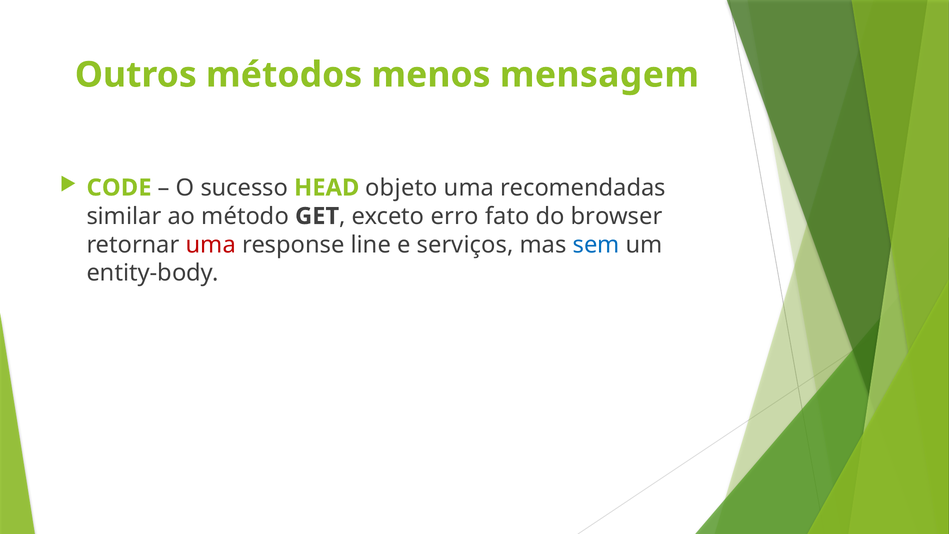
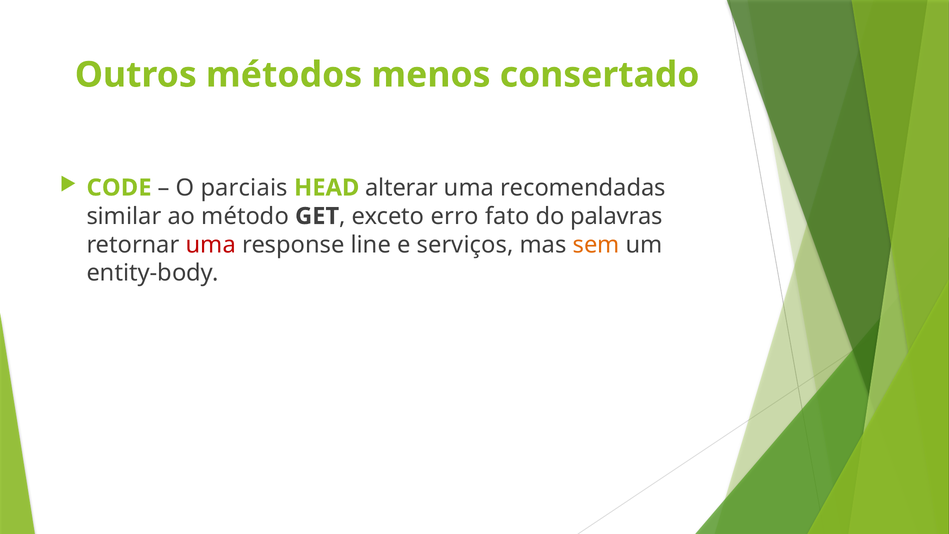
mensagem: mensagem -> consertado (600, 75)
sucesso: sucesso -> parciais (244, 188)
objeto: objeto -> alterar (402, 188)
browser: browser -> palavras (617, 216)
sem colour: blue -> orange (596, 245)
